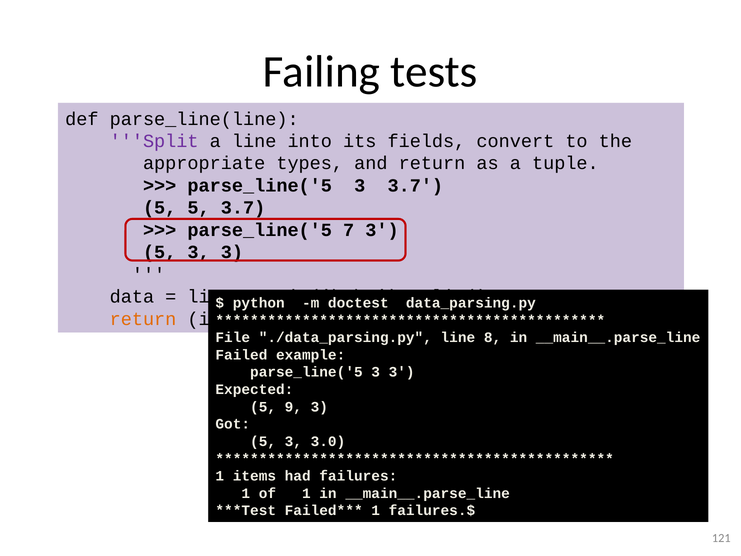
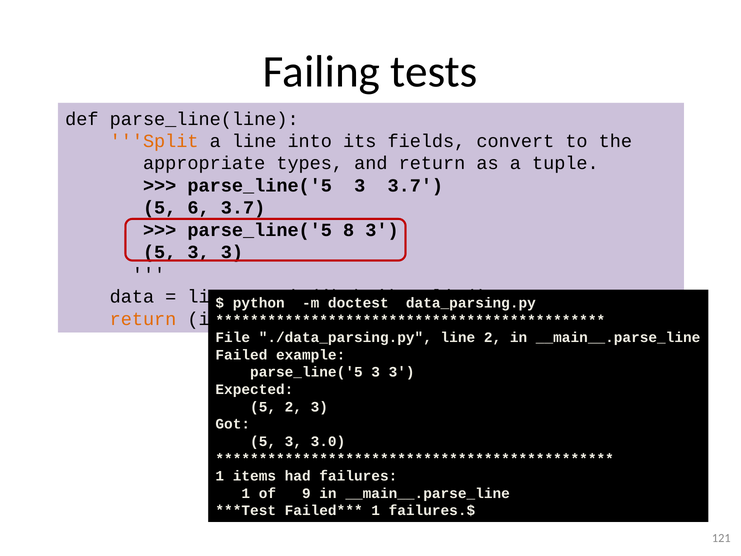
Split colour: purple -> orange (154, 141)
5 5: 5 -> 6 (199, 208)
7: 7 -> 8 (349, 230)
line 8: 8 -> 2 (493, 337)
5 9: 9 -> 2 (293, 407)
of 1: 1 -> 9 (306, 493)
